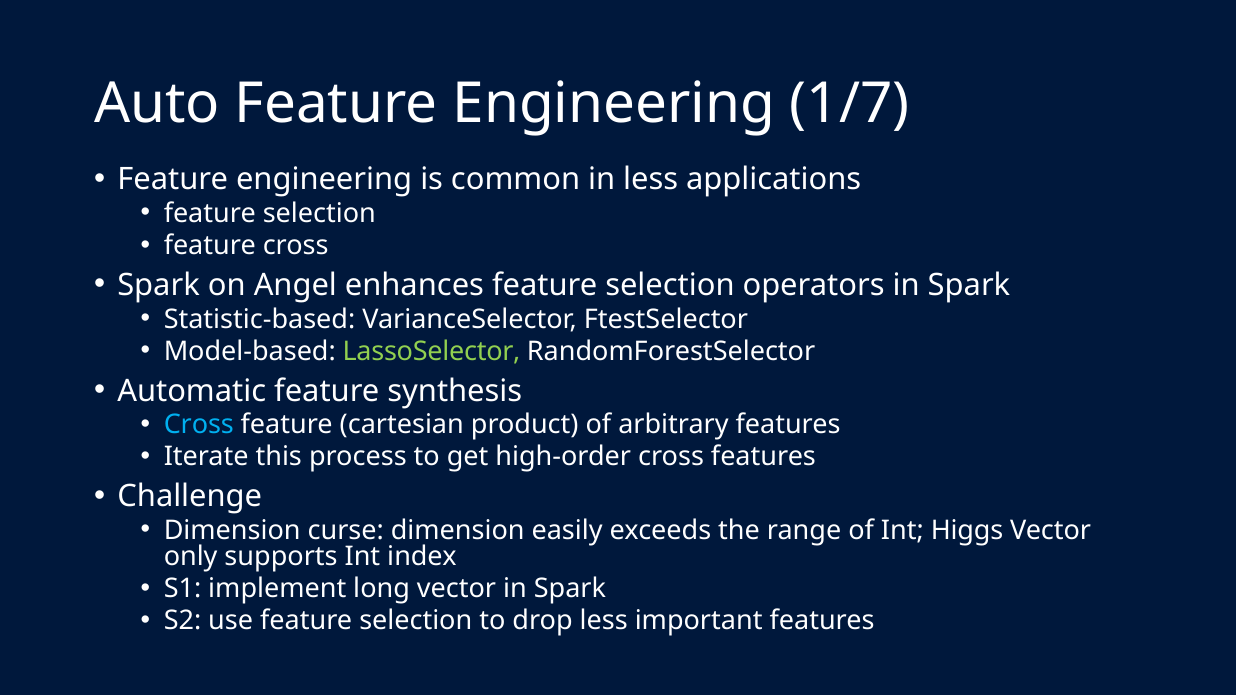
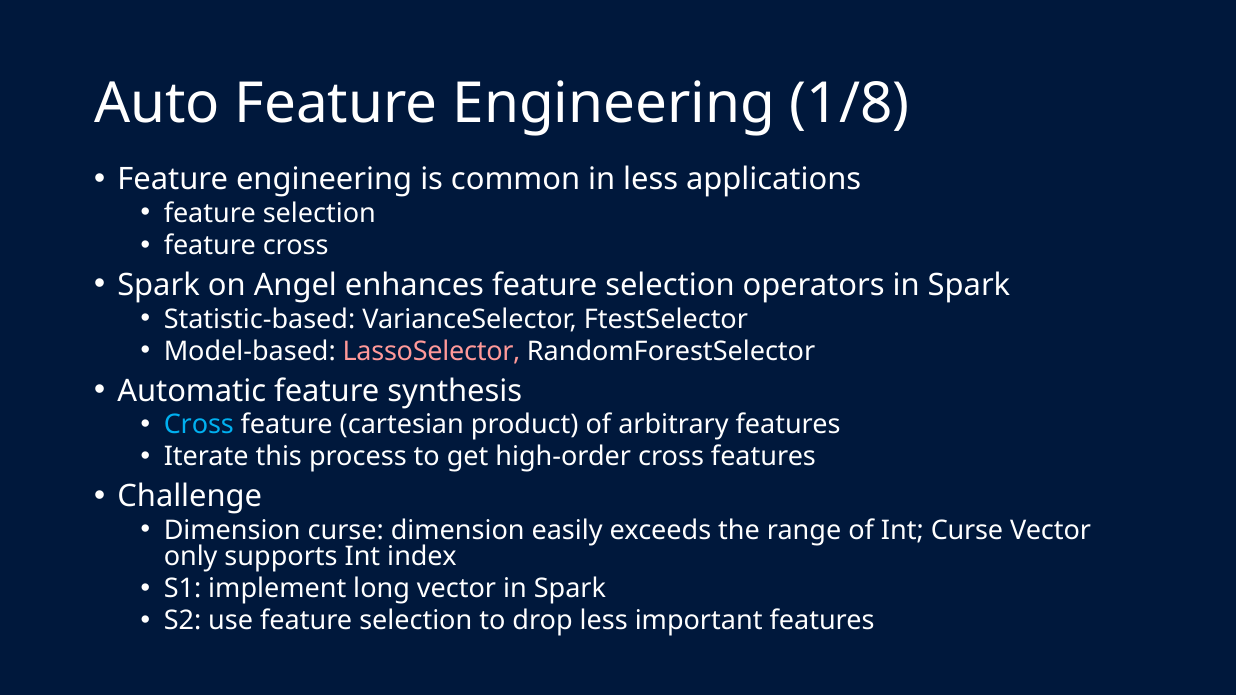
1/7: 1/7 -> 1/8 (850, 104)
LassoSelector colour: light green -> pink (432, 352)
Int Higgs: Higgs -> Curse (967, 531)
